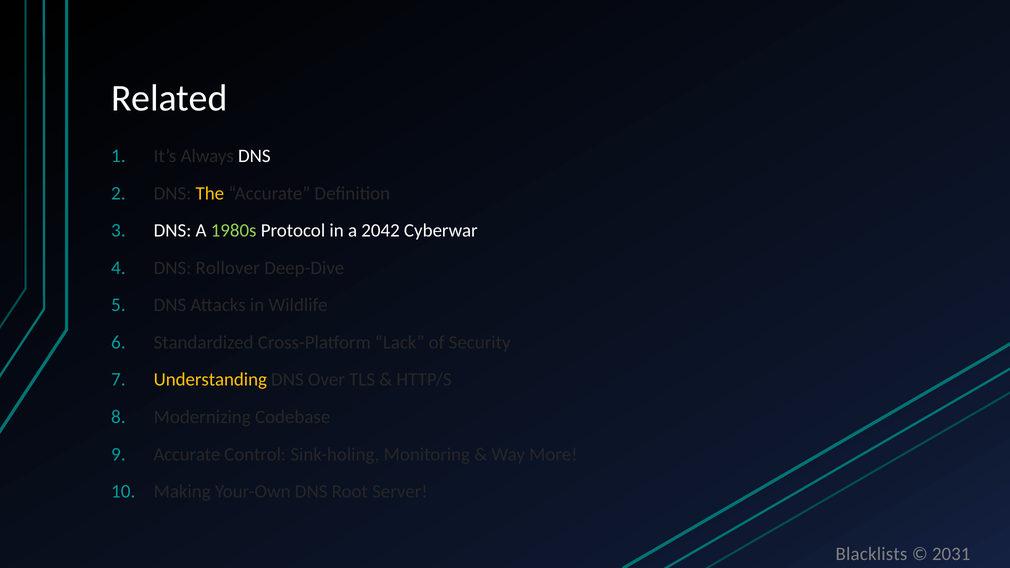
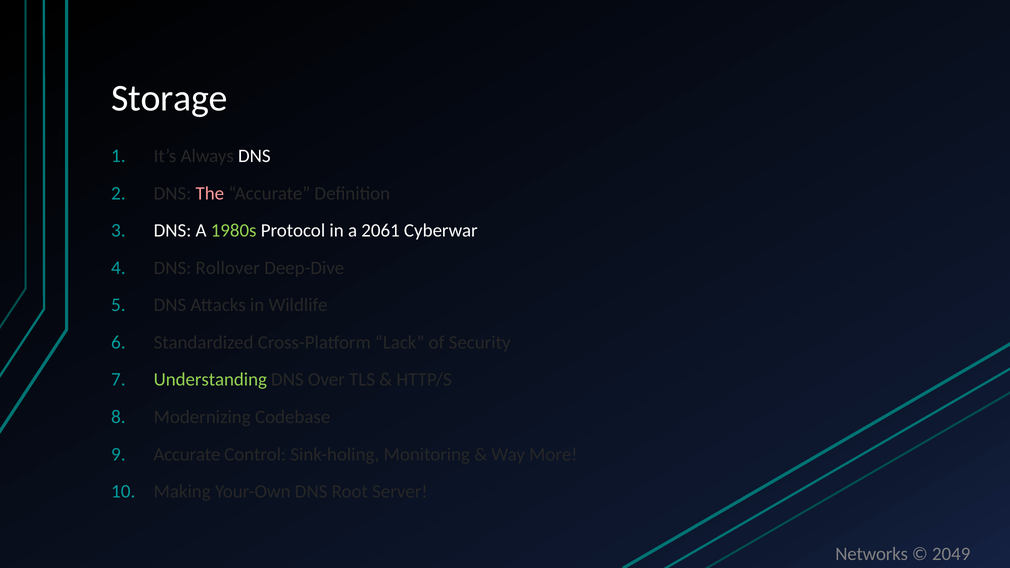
Related: Related -> Storage (169, 98)
The colour: yellow -> pink (210, 193)
2042: 2042 -> 2061 (381, 231)
Understanding colour: yellow -> light green (210, 380)
Blacklists: Blacklists -> Networks (872, 554)
2031: 2031 -> 2049 (951, 554)
